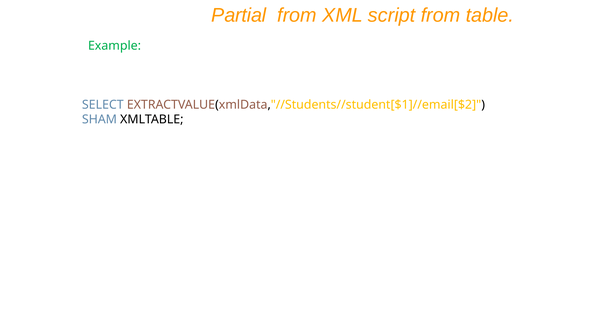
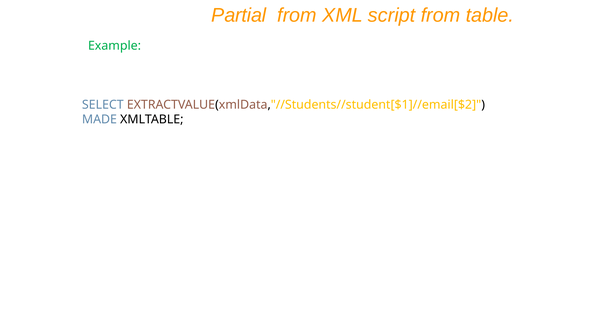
SHAM: SHAM -> MADE (99, 119)
